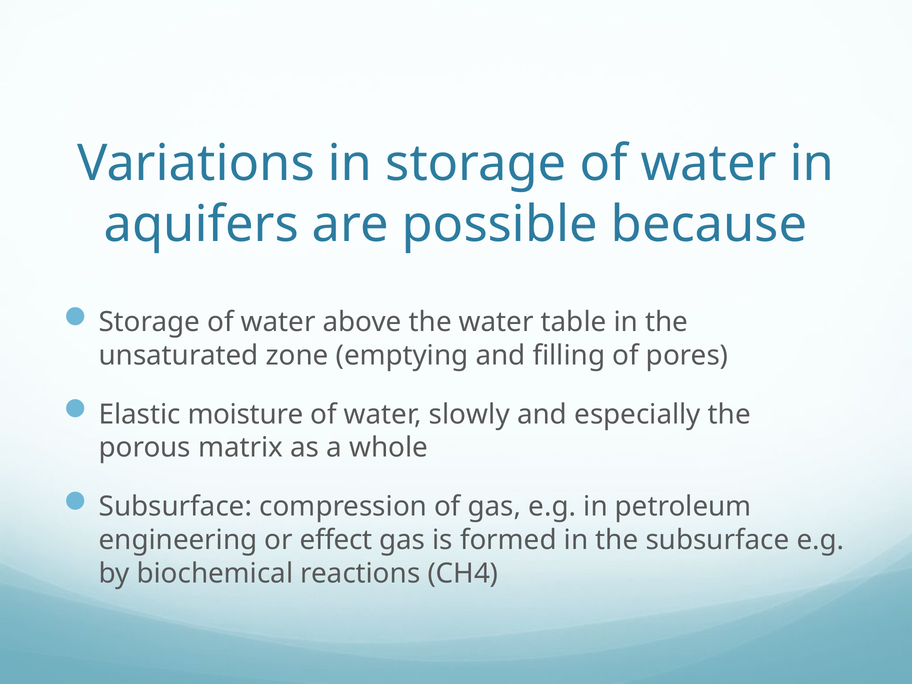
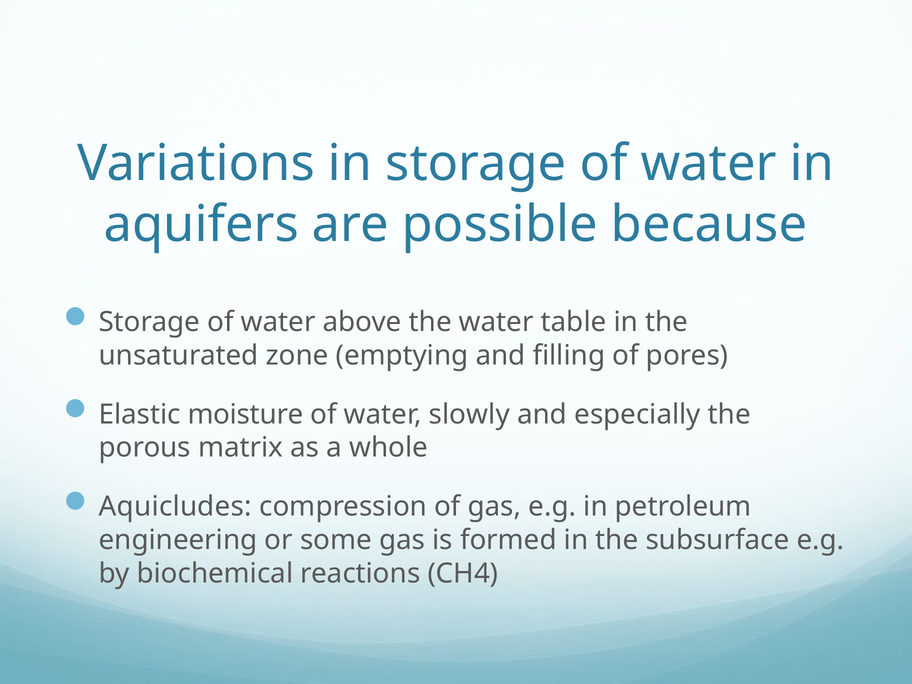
Subsurface: Subsurface -> Aquicludes (175, 507)
effect: effect -> some (336, 540)
